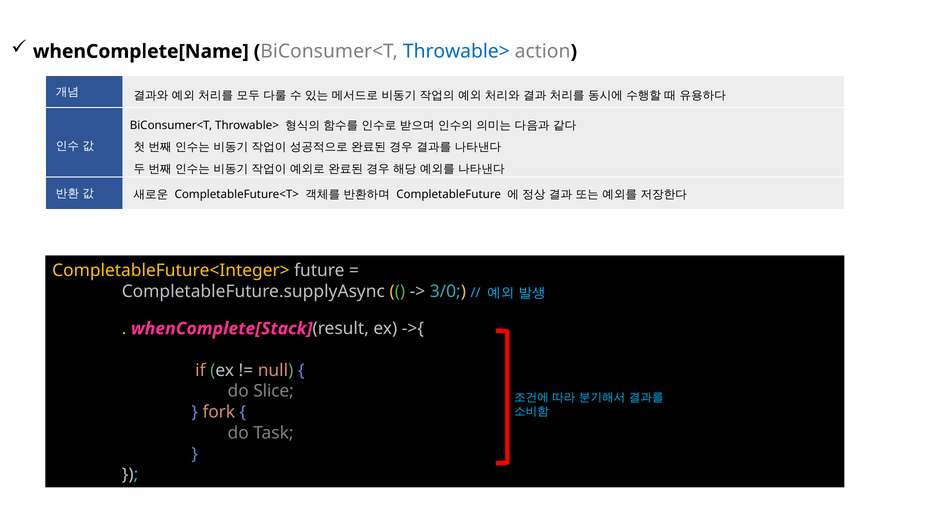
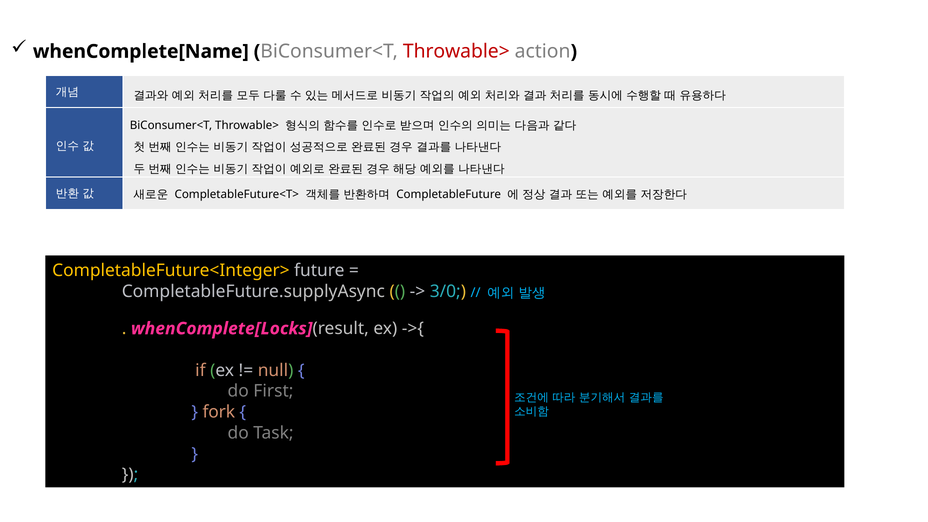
Throwable> colour: blue -> red (456, 51)
whenComplete[Stack: whenComplete[Stack -> whenComplete[Locks (222, 329)
Slice: Slice -> First (273, 391)
